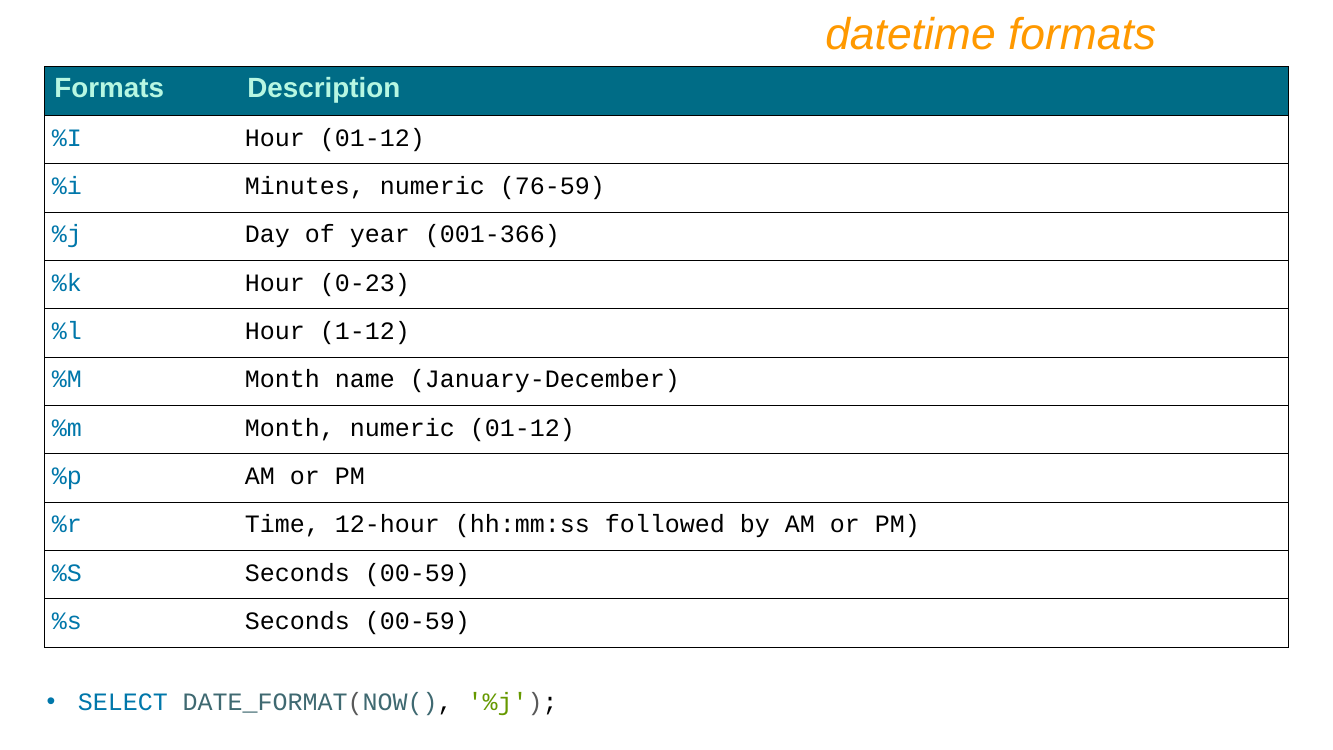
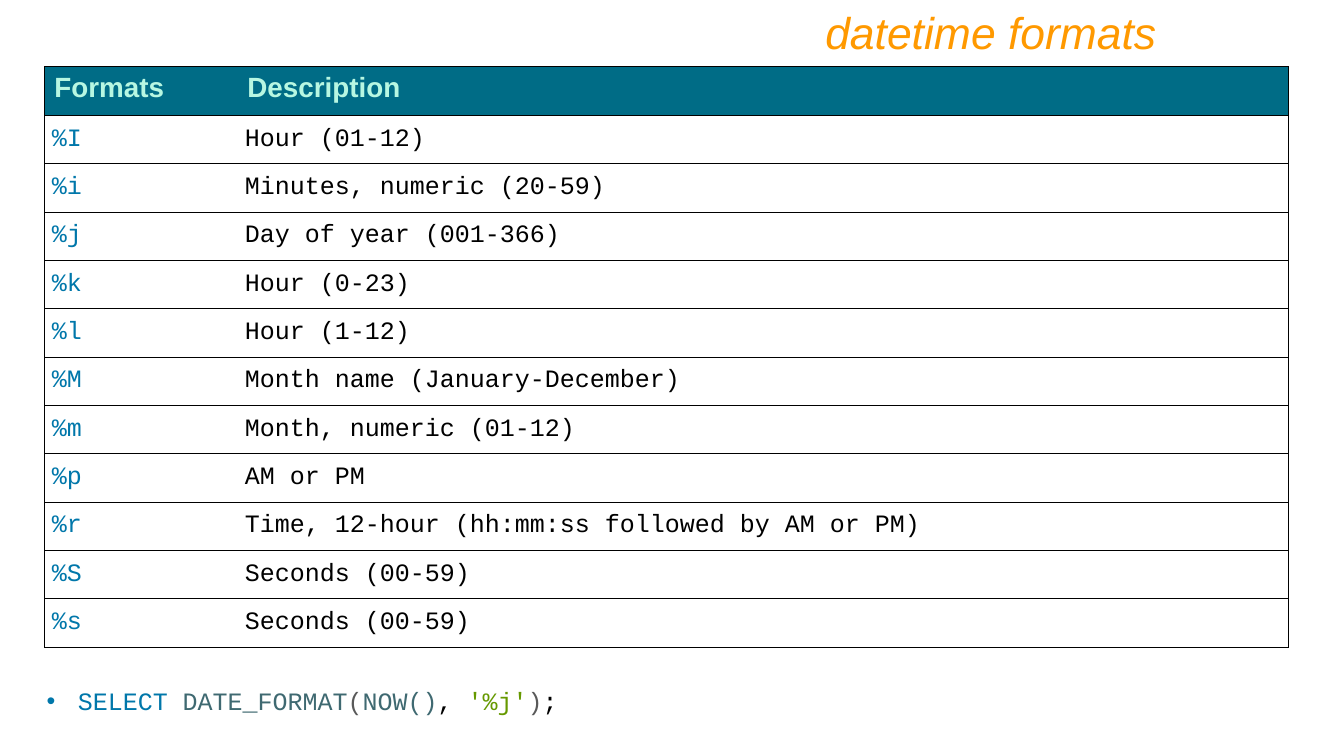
76-59: 76-59 -> 20-59 (552, 186)
